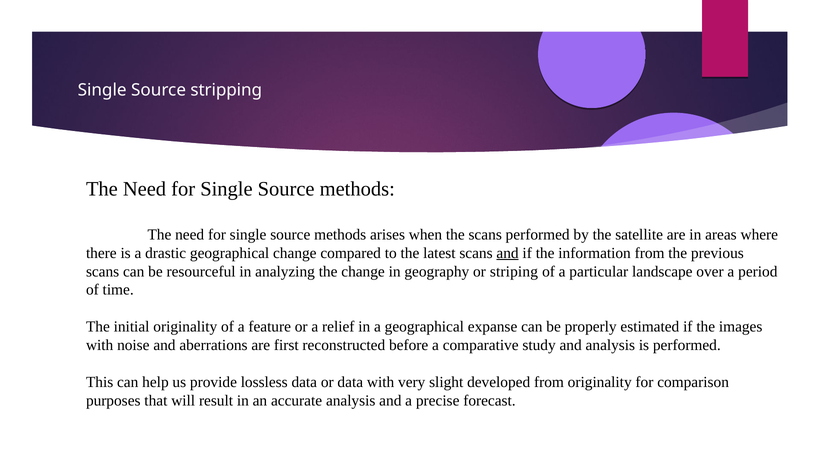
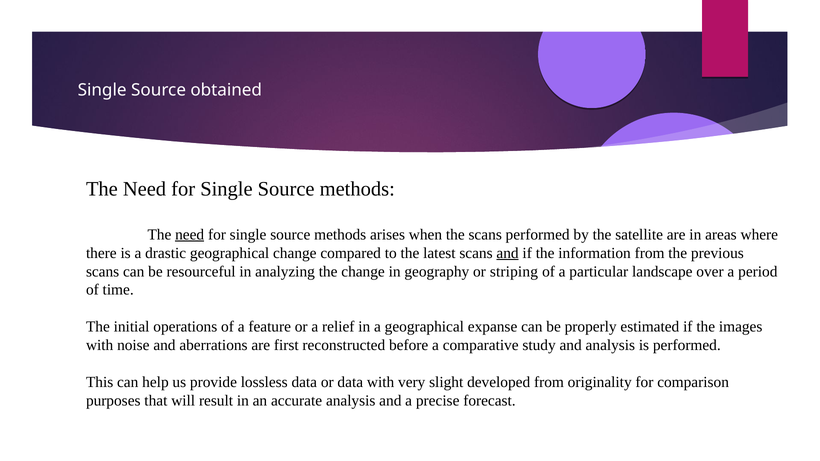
stripping: stripping -> obtained (226, 90)
need underline: none -> present (190, 235)
initial originality: originality -> operations (185, 327)
